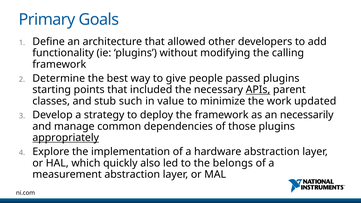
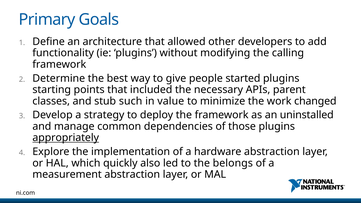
passed: passed -> started (243, 78)
APIs underline: present -> none (258, 90)
updated: updated -> changed (315, 101)
necessarily: necessarily -> uninstalled (307, 115)
